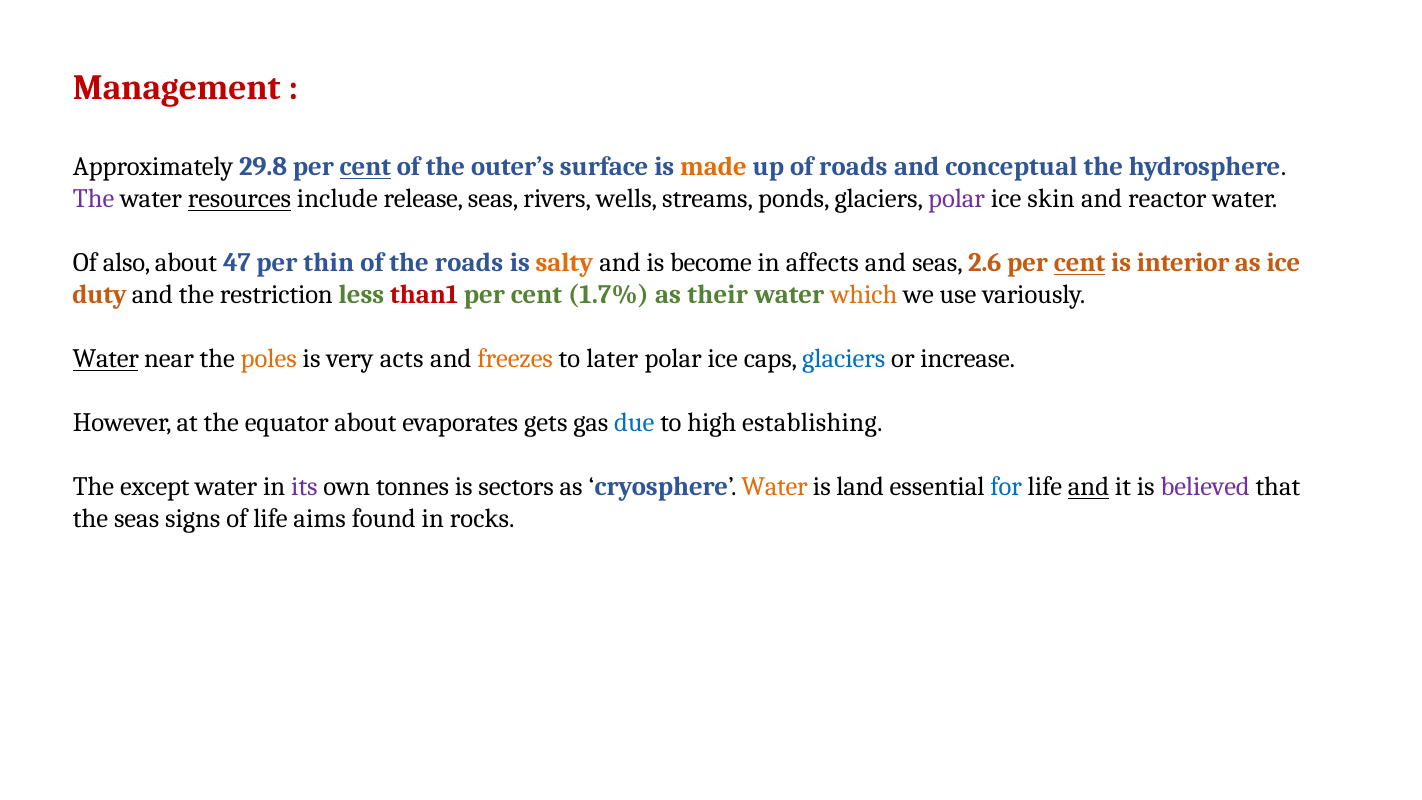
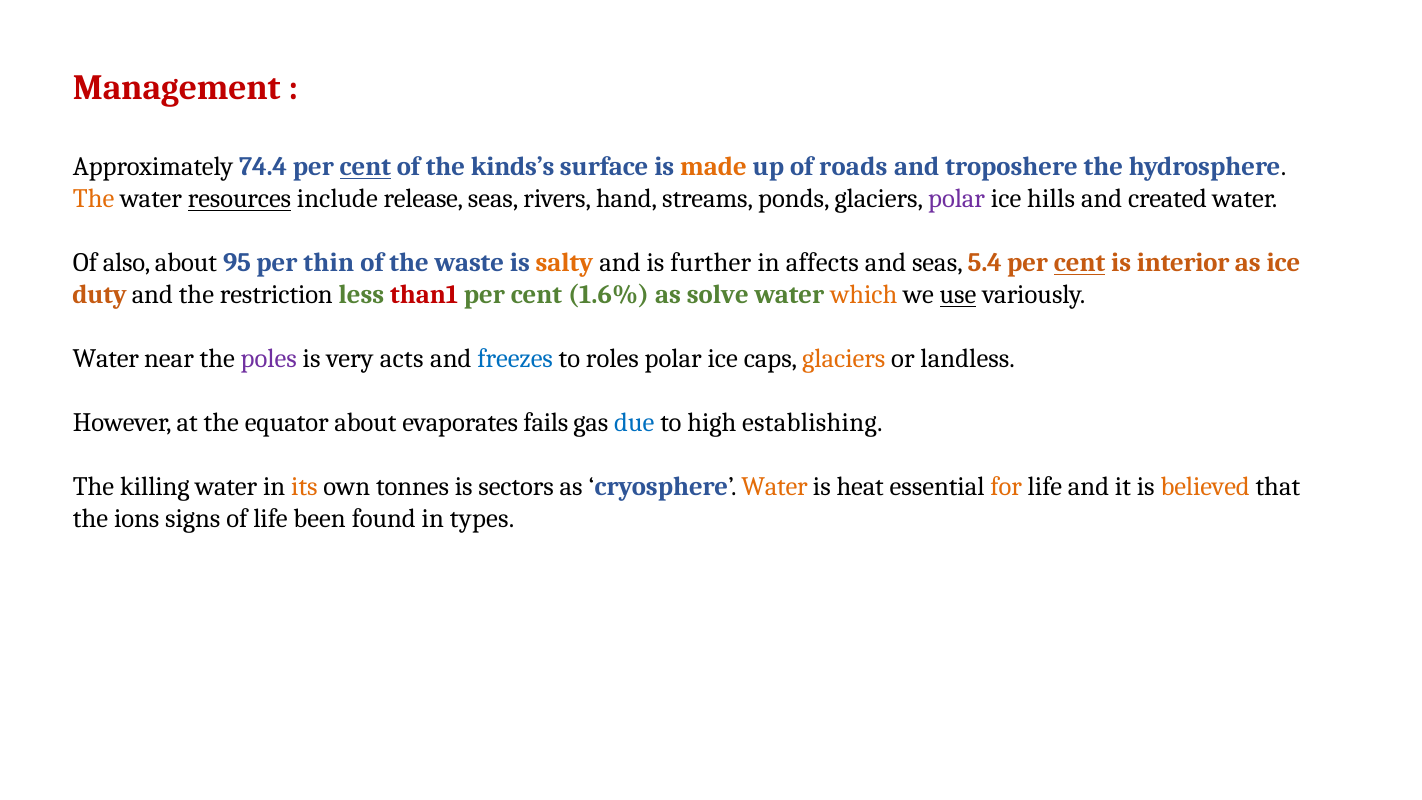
29.8: 29.8 -> 74.4 (263, 167)
outer’s: outer’s -> kinds’s (513, 167)
conceptual: conceptual -> troposhere (1012, 167)
The colour: purple -> orange (94, 199)
wells: wells -> hand (627, 199)
skin: skin -> hills (1051, 199)
reactor: reactor -> created (1167, 199)
47: 47 -> 95 (237, 263)
the roads: roads -> waste (469, 263)
become: become -> further (711, 263)
2.6: 2.6 -> 5.4 (985, 263)
1.7%: 1.7% -> 1.6% (609, 295)
their: their -> solve (718, 295)
use underline: none -> present (958, 295)
Water underline: present -> none (106, 359)
poles colour: orange -> purple (269, 359)
freezes colour: orange -> blue (515, 359)
later: later -> roles (612, 359)
glaciers colour: blue -> orange (844, 359)
increase: increase -> landless (968, 359)
gets: gets -> fails (546, 423)
except: except -> killing (155, 487)
its colour: purple -> orange (304, 487)
land: land -> heat (860, 487)
for colour: blue -> orange (1006, 487)
and underline: present -> none (1089, 487)
believed colour: purple -> orange (1205, 487)
the seas: seas -> ions (137, 519)
aims: aims -> been (320, 519)
rocks: rocks -> types (482, 519)
